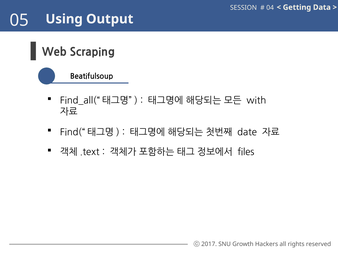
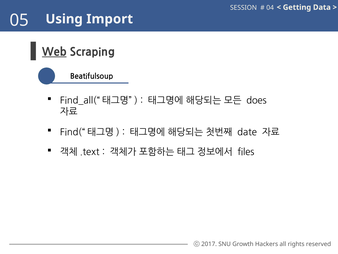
Output: Output -> Import (110, 19)
Web underline: none -> present (54, 52)
with: with -> does (256, 100)
